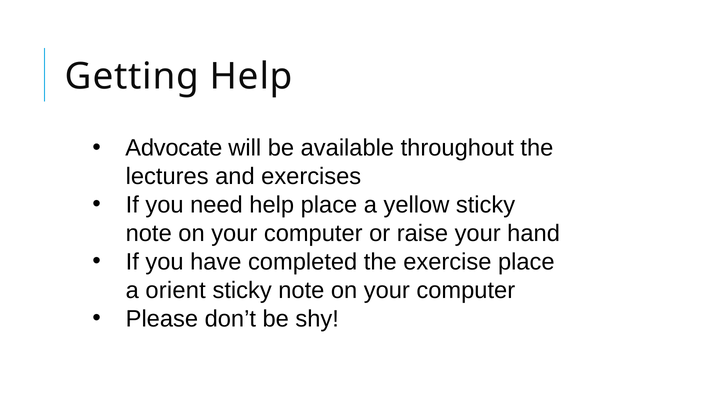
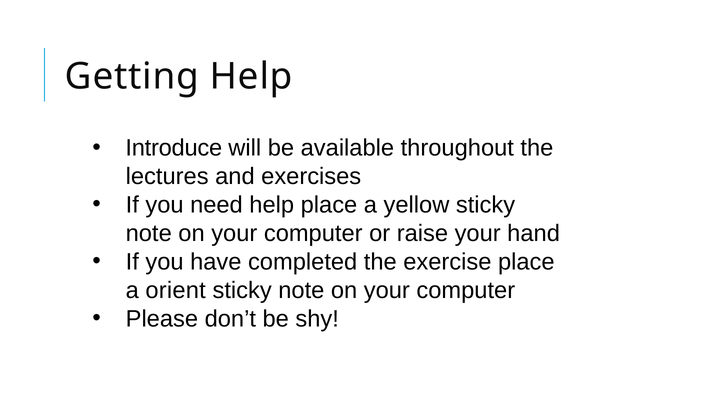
Advocate: Advocate -> Introduce (174, 148)
